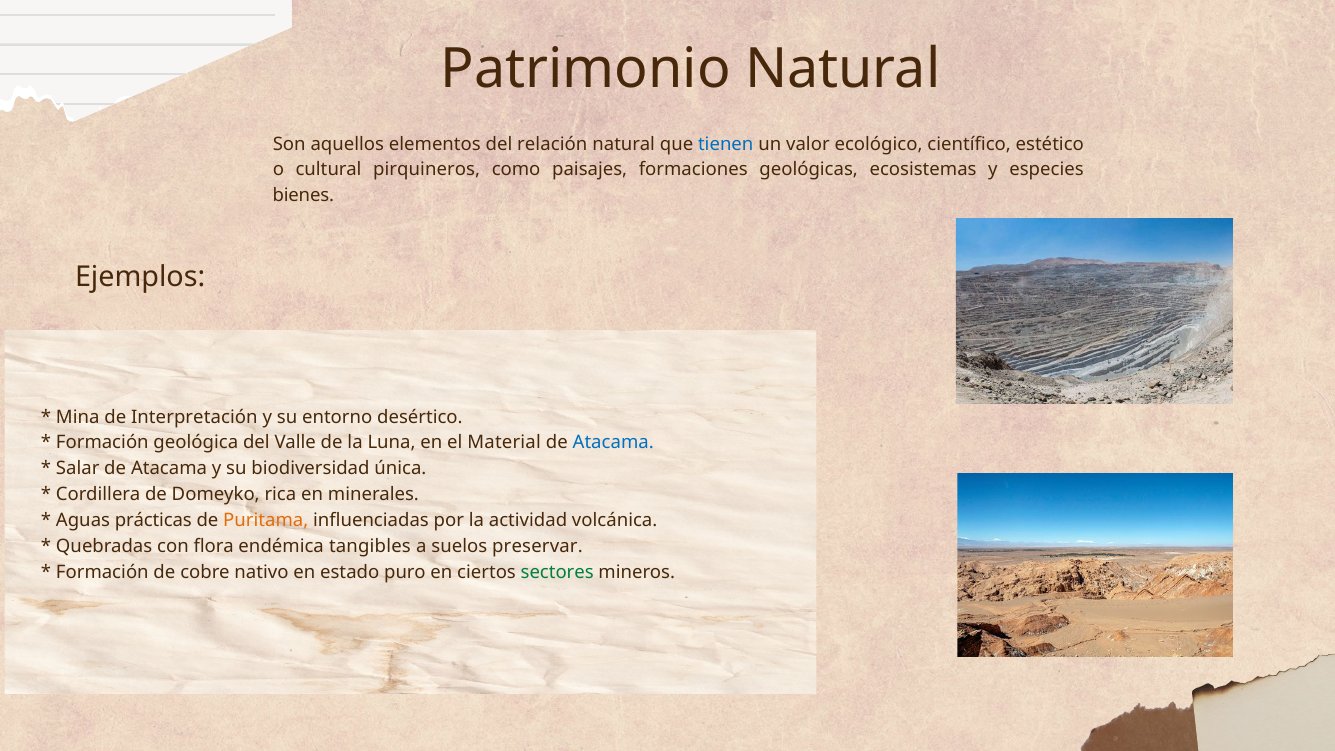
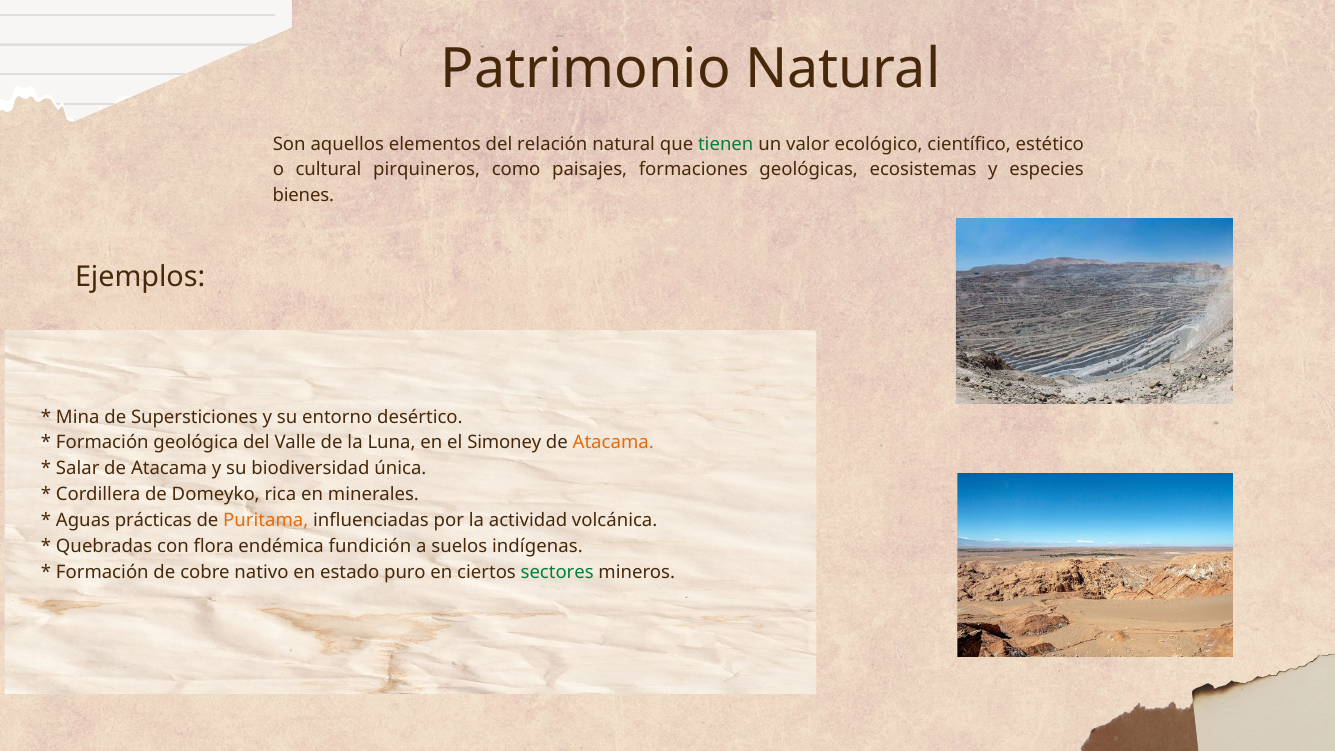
tienen colour: blue -> green (726, 144)
Interpretación: Interpretación -> Supersticiones (194, 417)
Material: Material -> Simoney (504, 443)
Atacama colour: blue -> orange (613, 443)
tangibles: tangibles -> fundición (370, 547)
preservar: preservar -> indígenas (537, 547)
